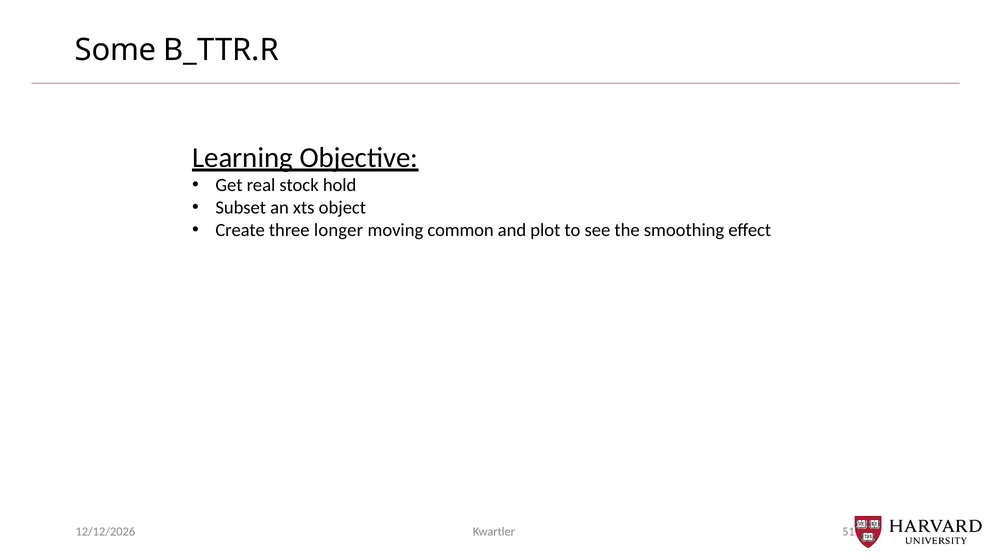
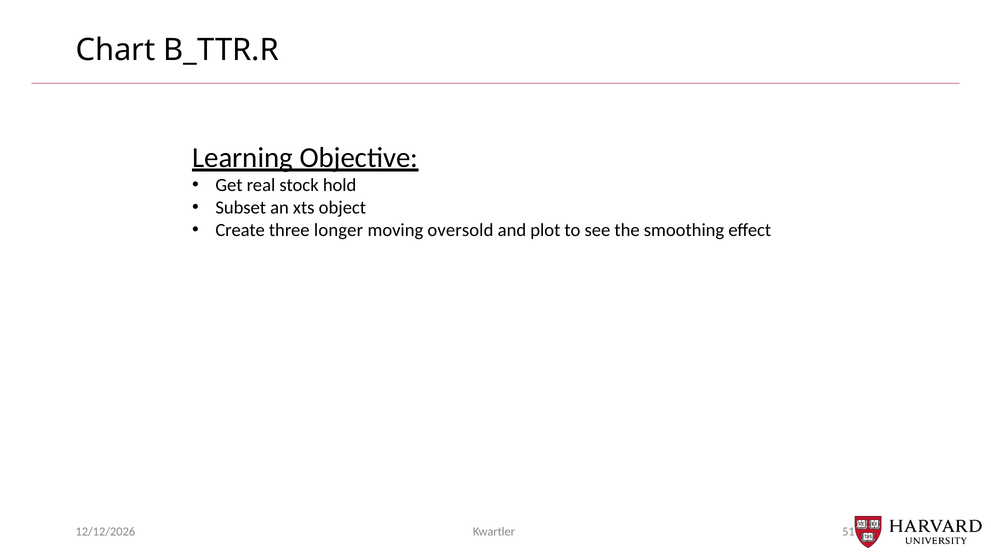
Some: Some -> Chart (115, 50)
common: common -> oversold (460, 230)
